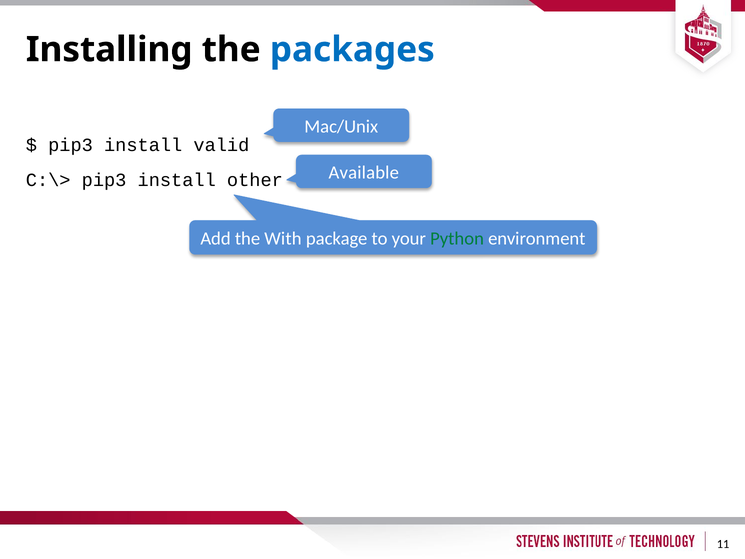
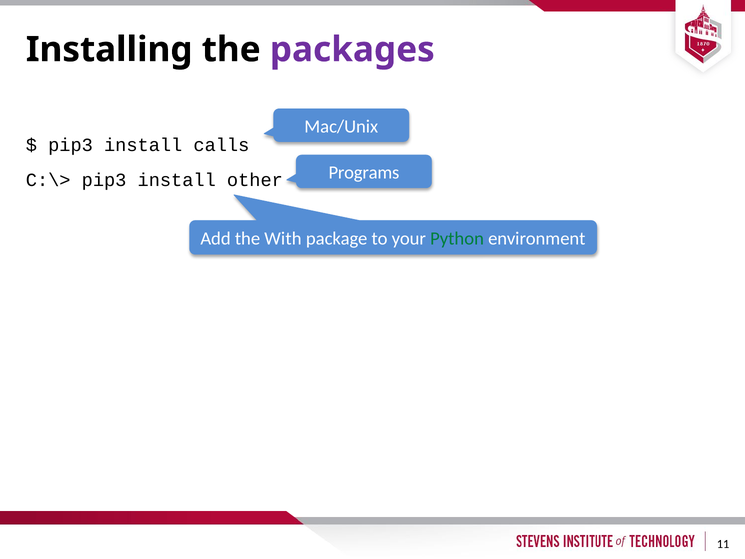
packages colour: blue -> purple (352, 50)
valid: valid -> calls (221, 145)
Available: Available -> Programs (364, 173)
